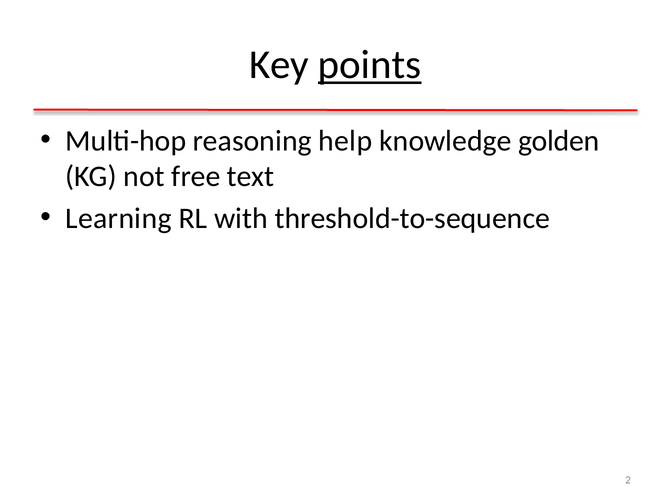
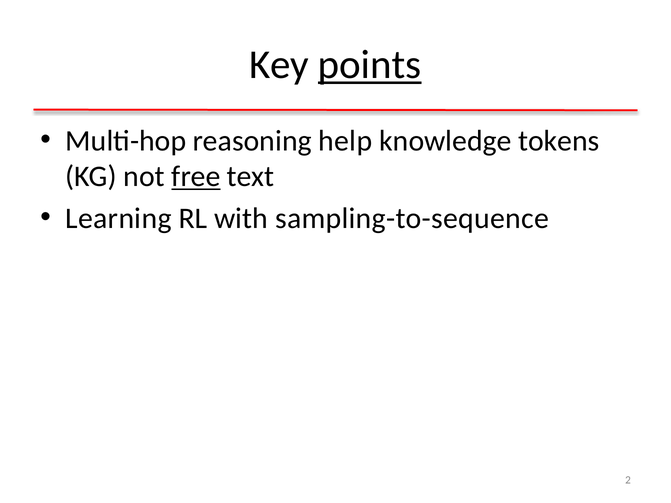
golden: golden -> tokens (559, 141)
free underline: none -> present (196, 177)
threshold-to-sequence: threshold-to-sequence -> sampling-to-sequence (412, 218)
